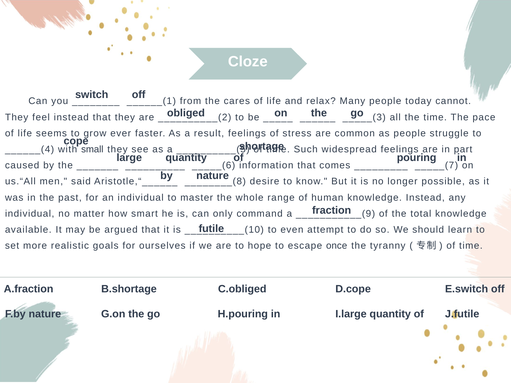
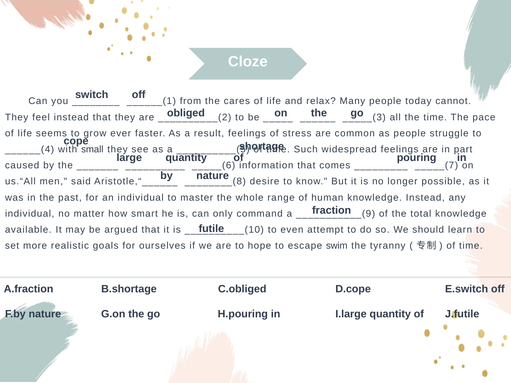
once: once -> swim (337, 246)
